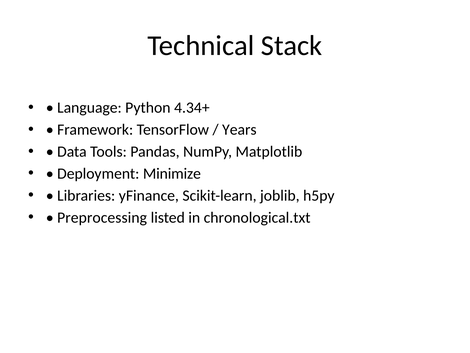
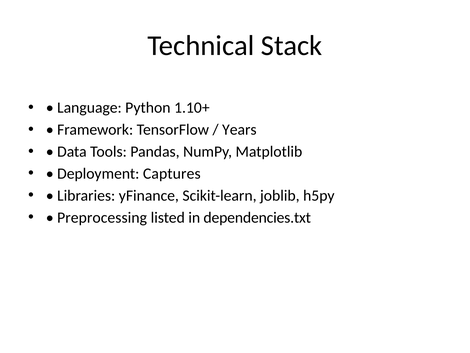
4.34+: 4.34+ -> 1.10+ (192, 108)
Minimize: Minimize -> Captures (172, 173)
chronological.txt: chronological.txt -> dependencies.txt (257, 217)
